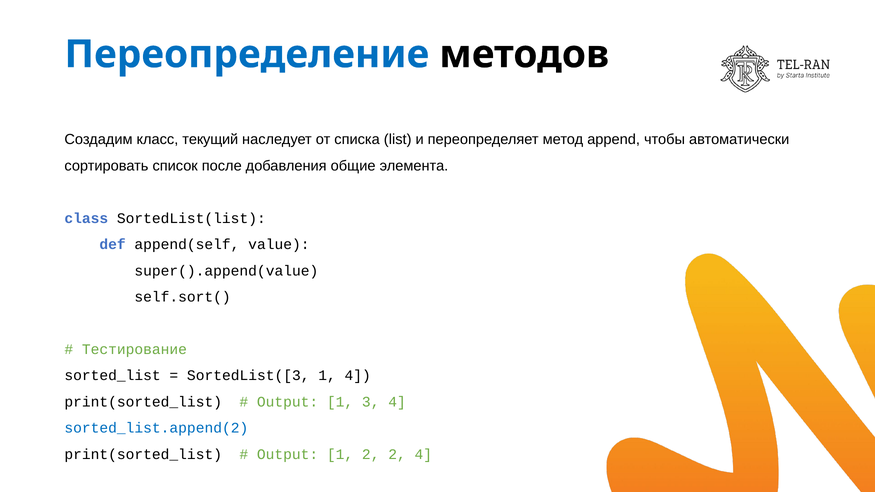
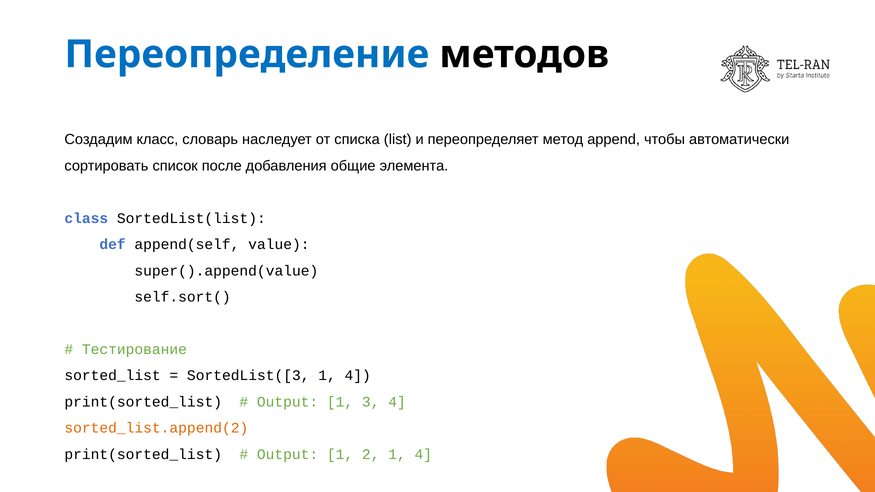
текущий: текущий -> словарь (210, 140)
sorted_list.append(2 colour: blue -> orange (156, 428)
2 2: 2 -> 1 (397, 455)
